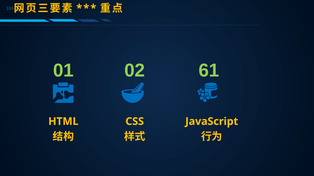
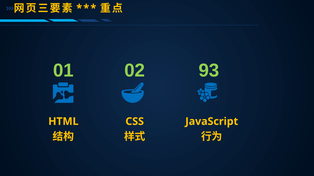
61: 61 -> 93 (209, 70)
